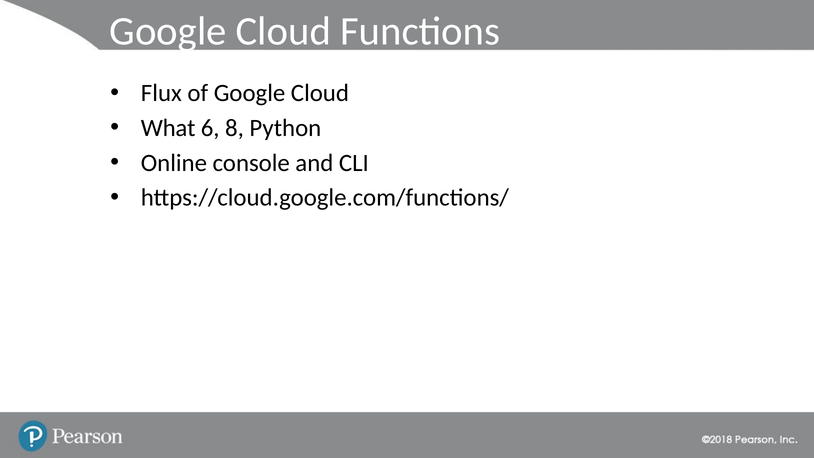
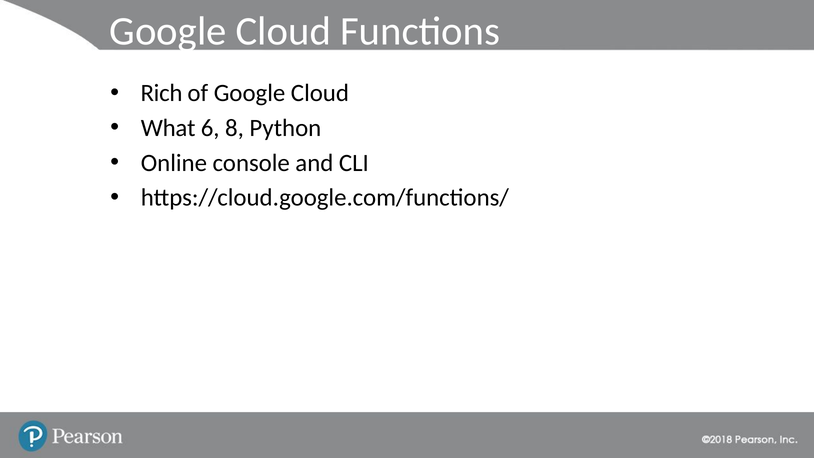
Flux: Flux -> Rich (161, 93)
